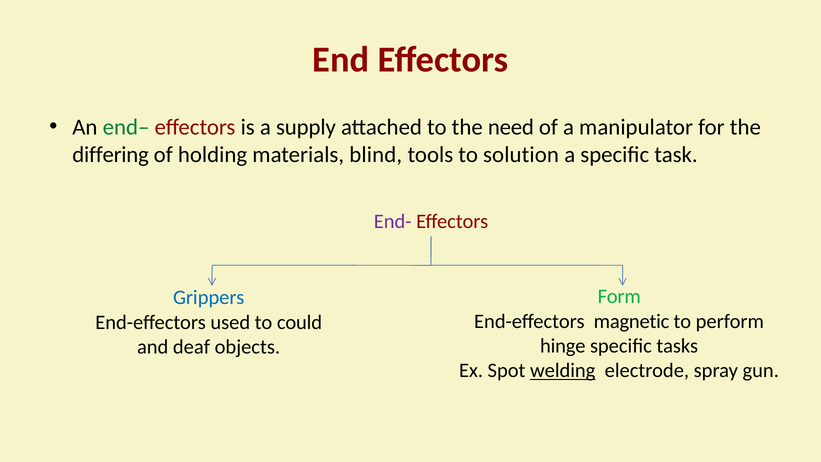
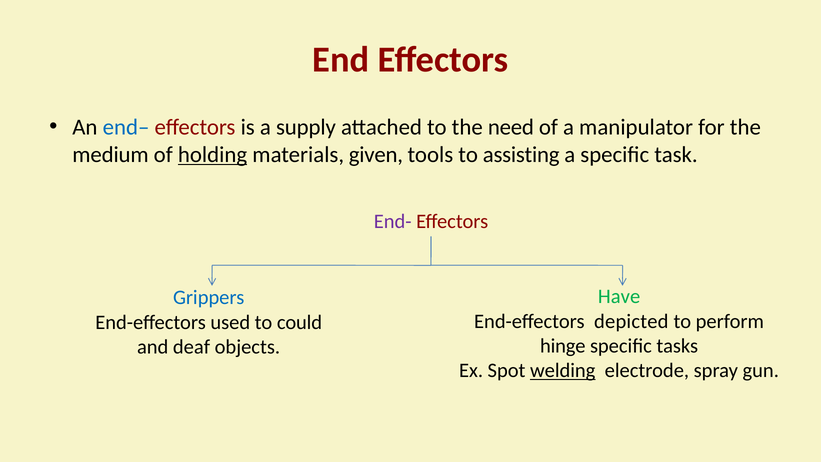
end– colour: green -> blue (126, 127)
differing: differing -> medium (111, 155)
holding underline: none -> present (213, 155)
blind: blind -> given (376, 155)
solution: solution -> assisting (521, 155)
Form: Form -> Have (619, 297)
magnetic: magnetic -> depicted (631, 321)
